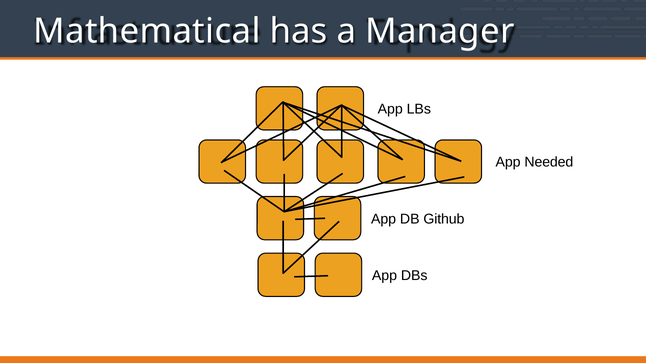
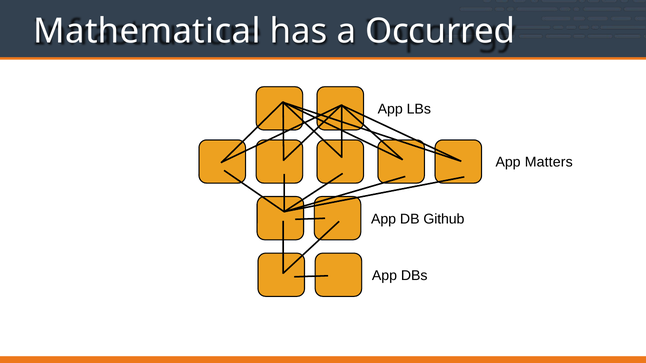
Manager: Manager -> Occurred (440, 32)
Needed: Needed -> Matters (549, 162)
